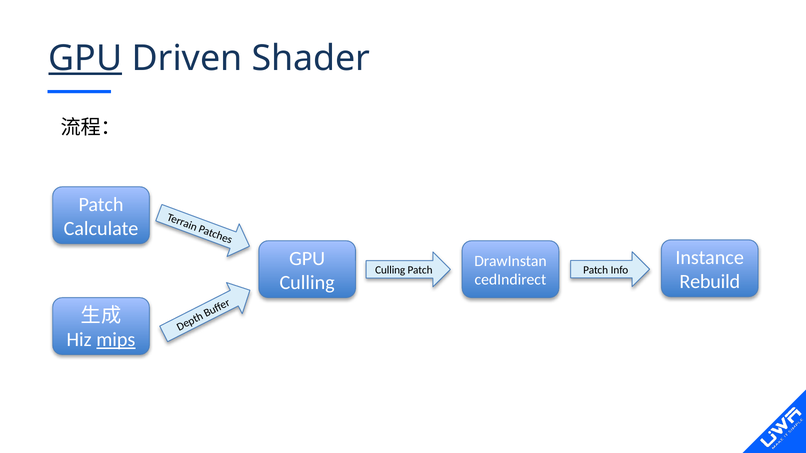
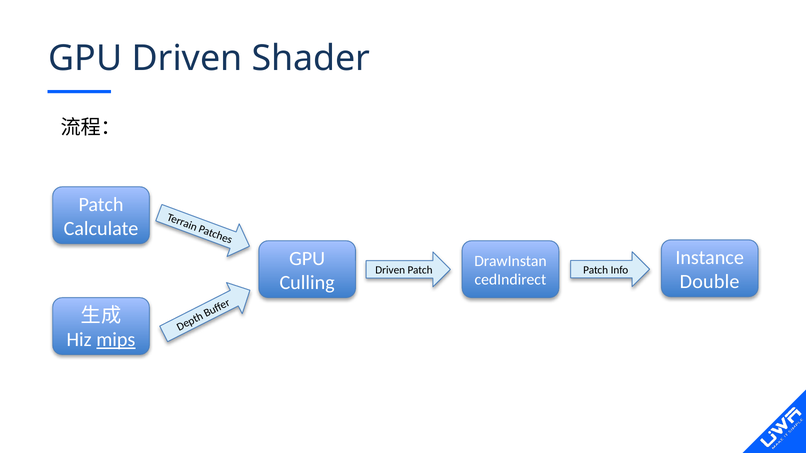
GPU underline: present -> none (85, 58)
Culling: Culling -> Driven (390, 270)
Rebuild: Rebuild -> Double (710, 282)
